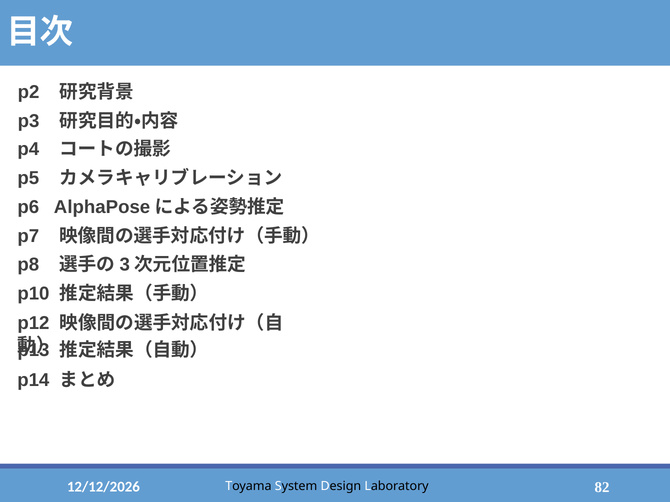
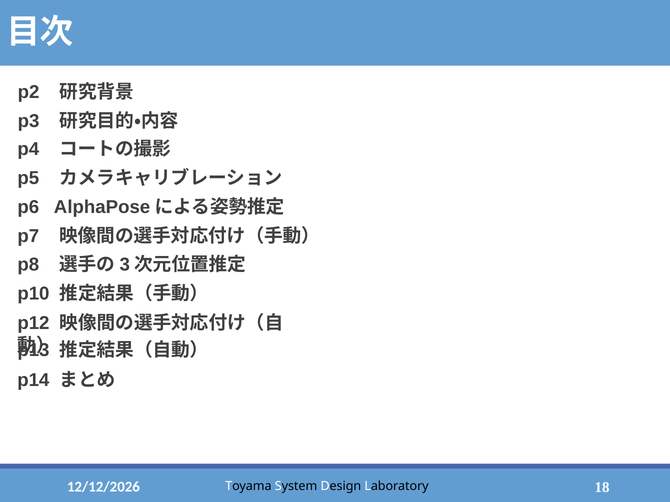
82: 82 -> 18 (602, 488)
